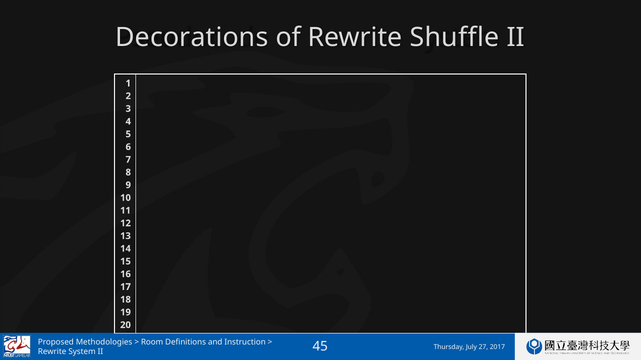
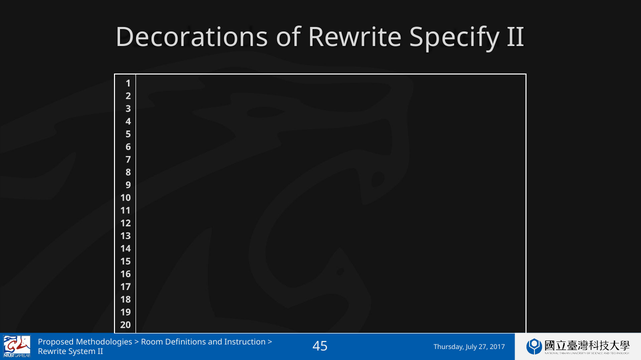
Shuffle: Shuffle -> Specify (455, 37)
